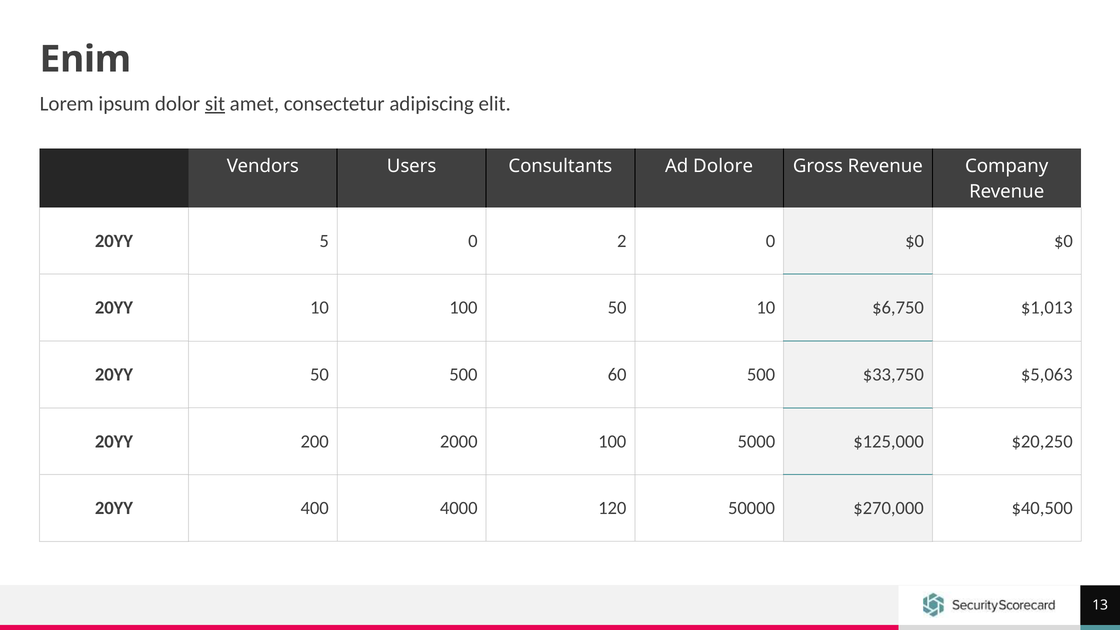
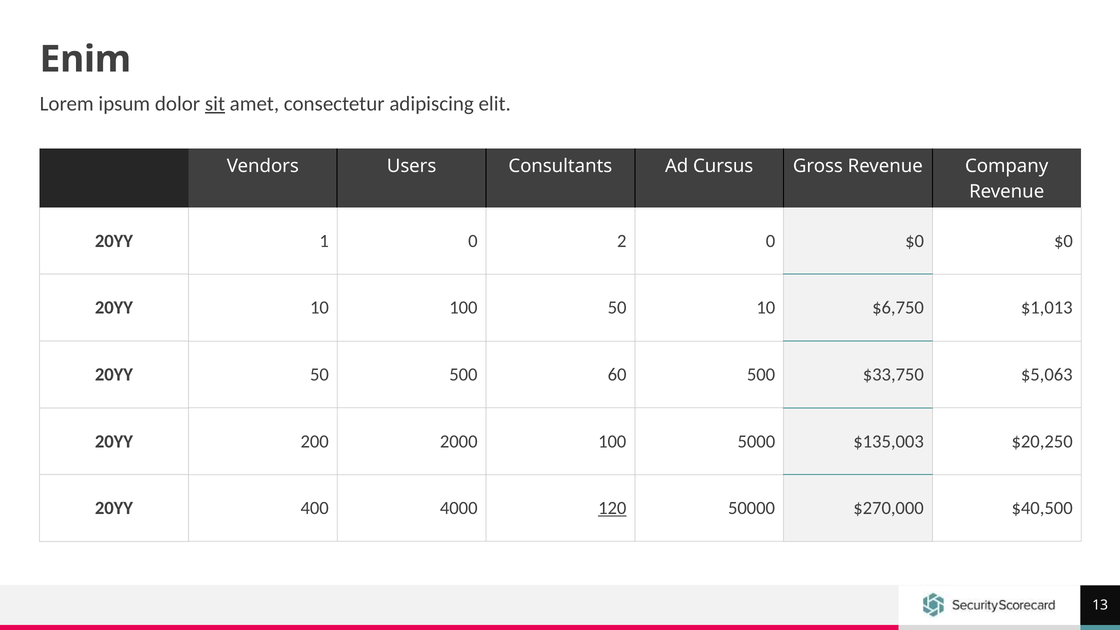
Dolore: Dolore -> Cursus (723, 166)
5: 5 -> 1 (324, 241)
$125,000: $125,000 -> $135,003 (889, 441)
120 underline: none -> present (612, 508)
